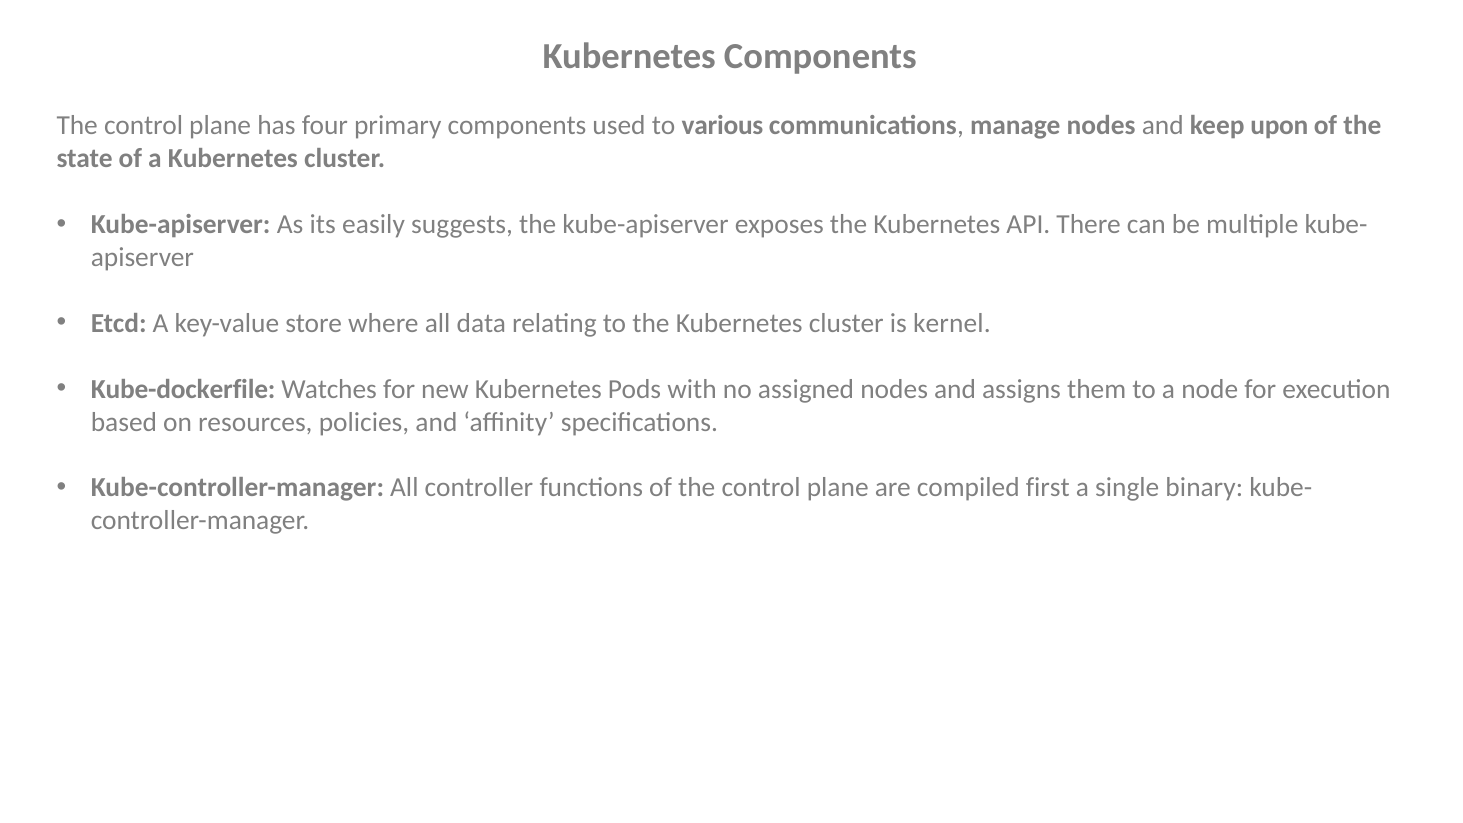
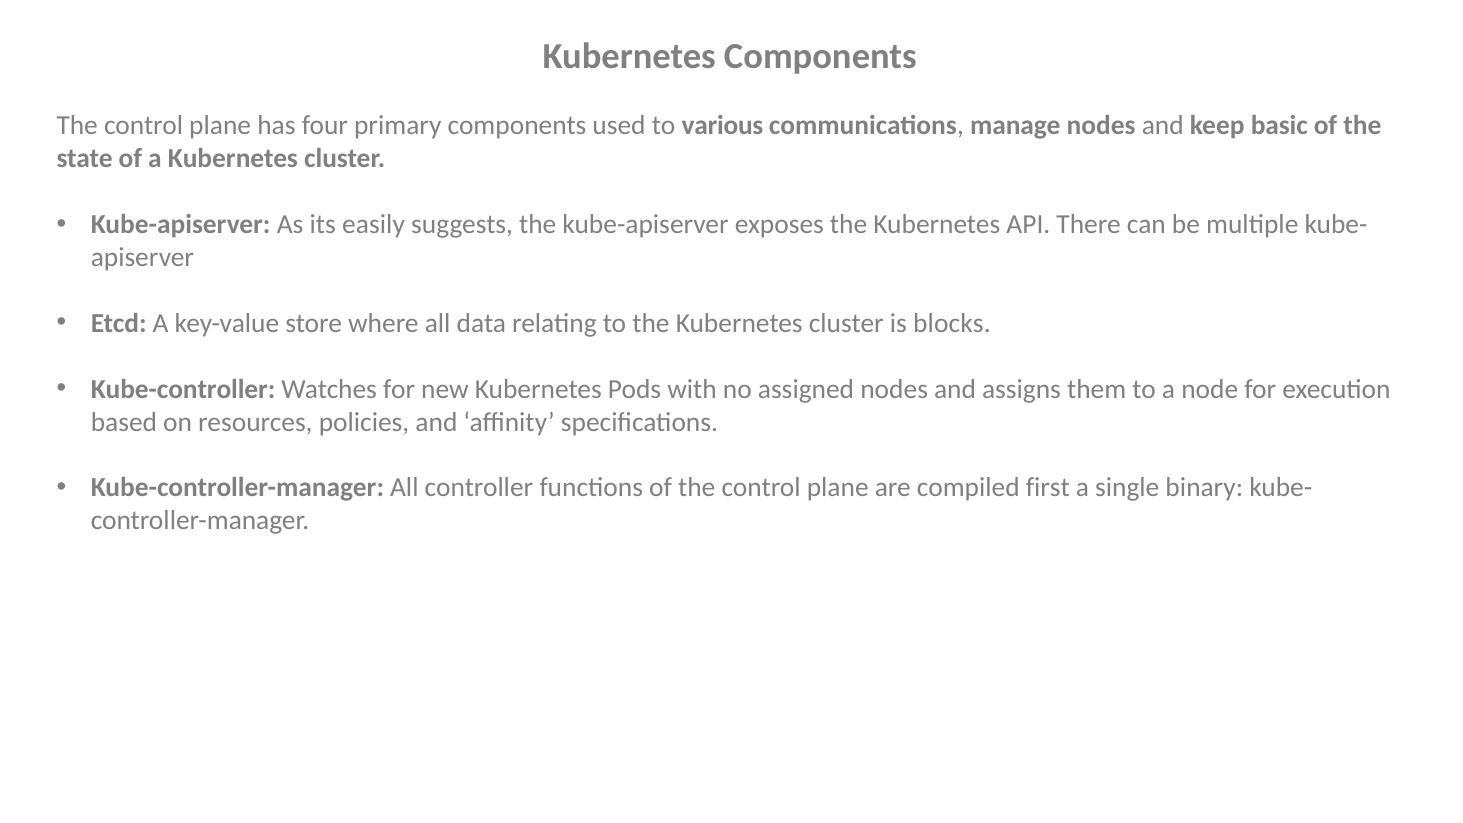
upon: upon -> basic (1279, 126)
kernel: kernel -> blocks (952, 323)
Kube-dockerfile: Kube-dockerfile -> Kube-controller (183, 389)
